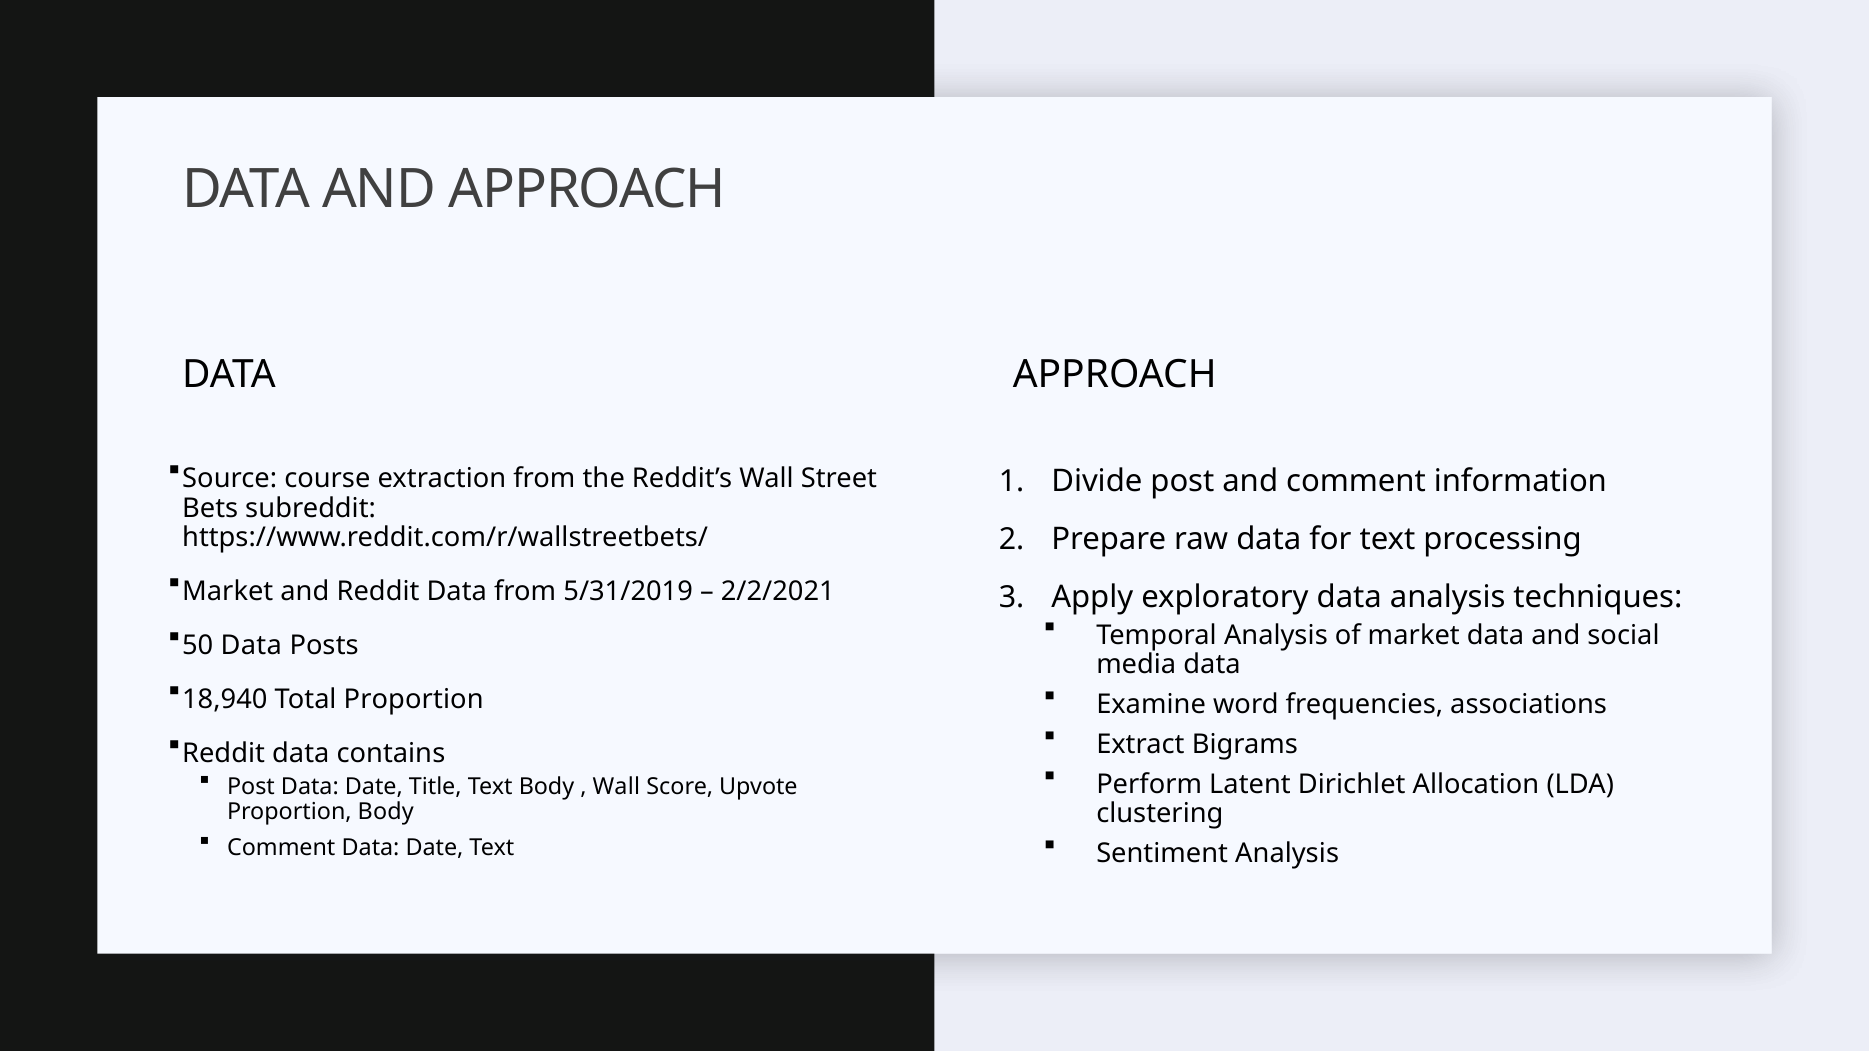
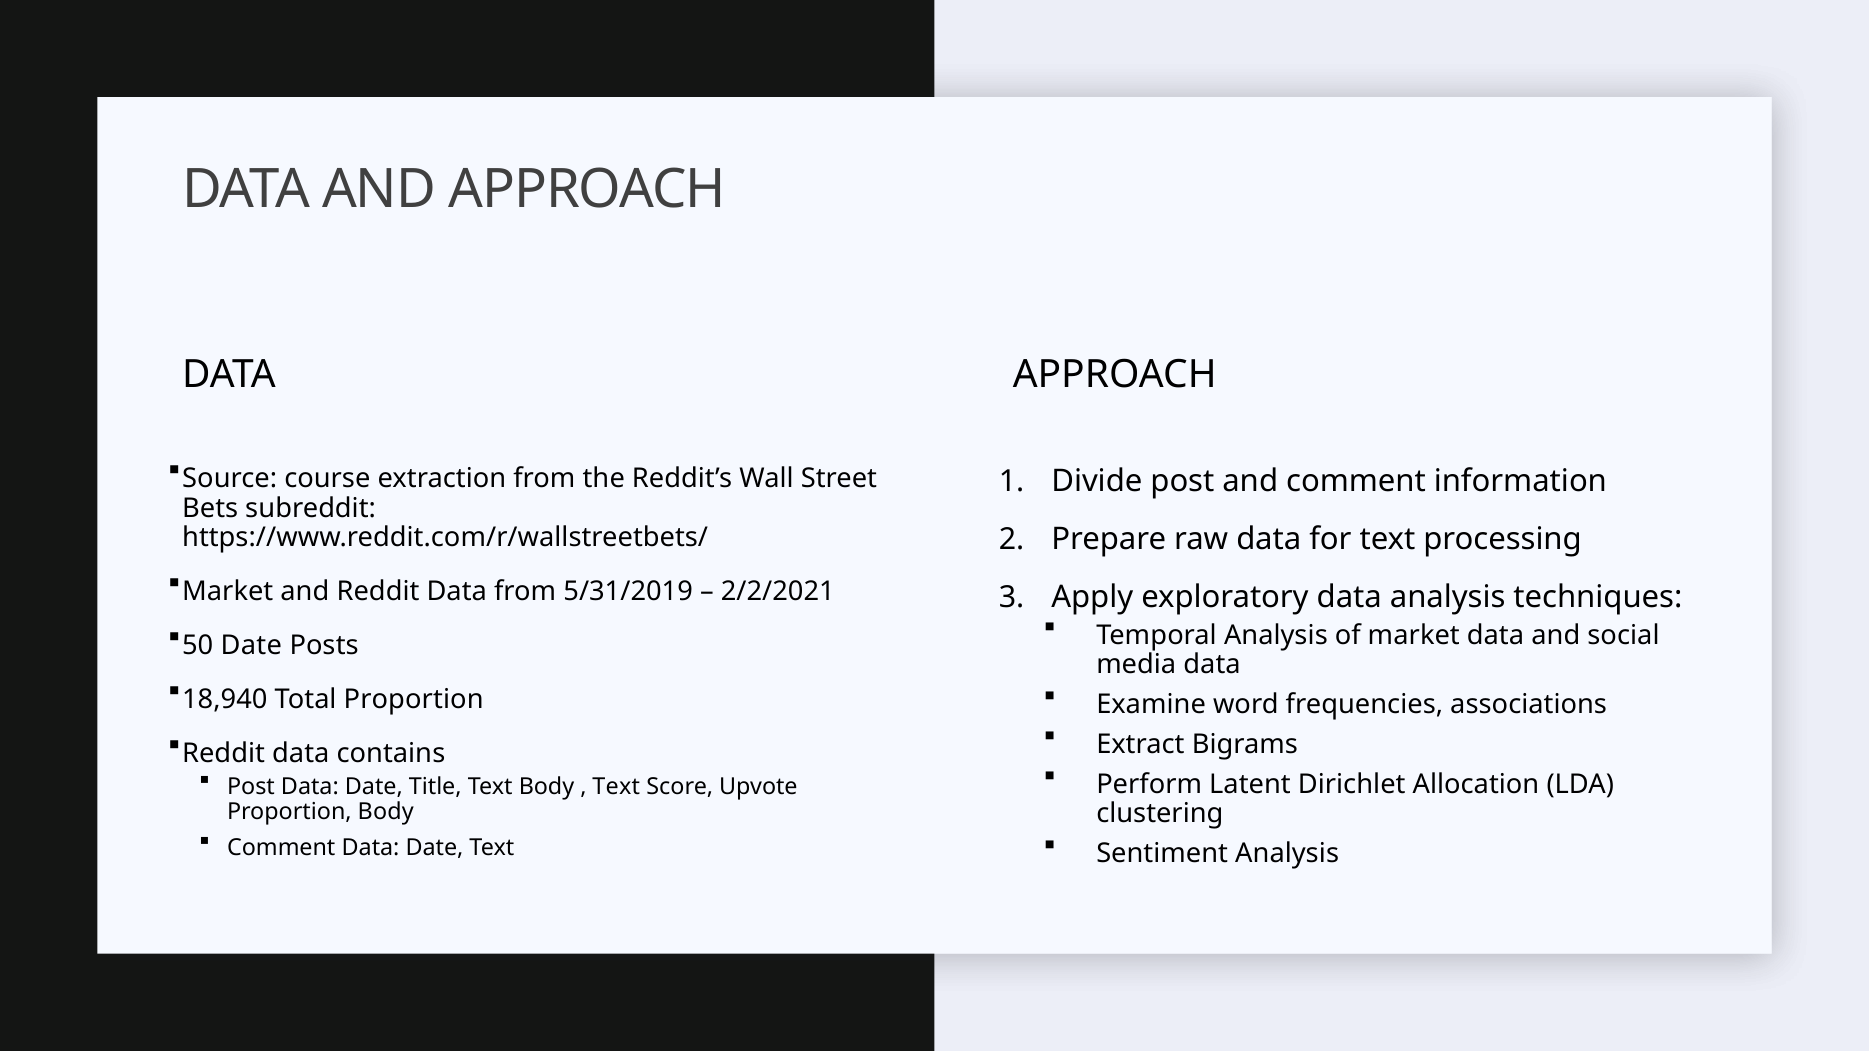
50 Data: Data -> Date (251, 646)
Wall: Wall -> Text (616, 787)
